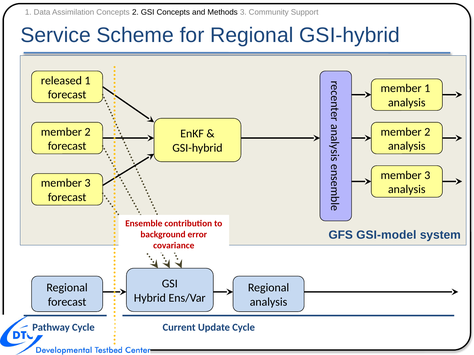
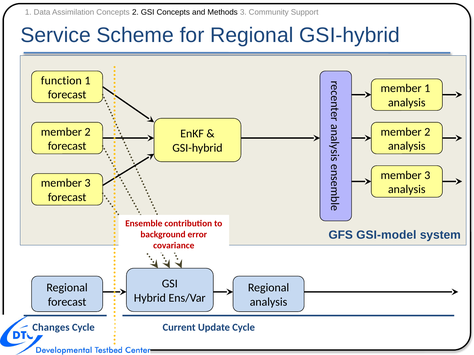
released: released -> function (61, 81)
Pathway: Pathway -> Changes (51, 328)
